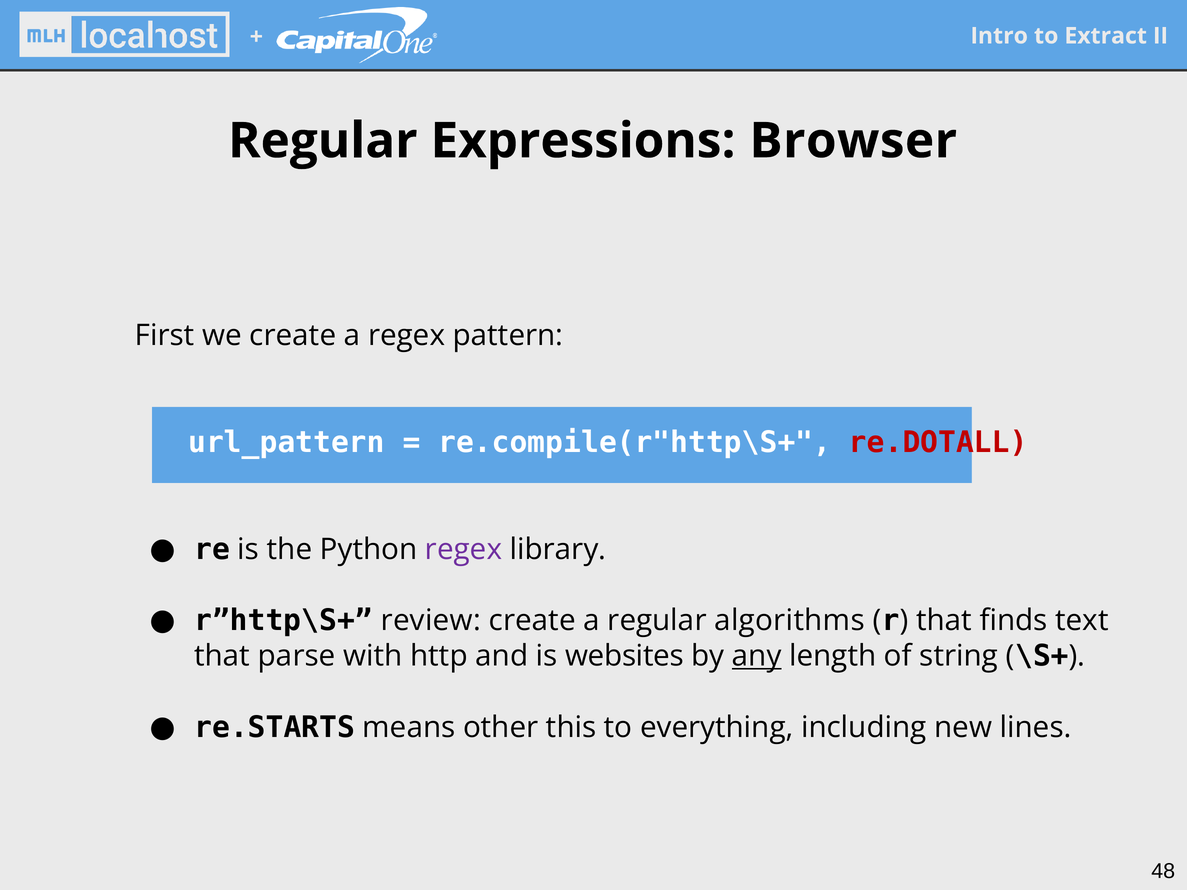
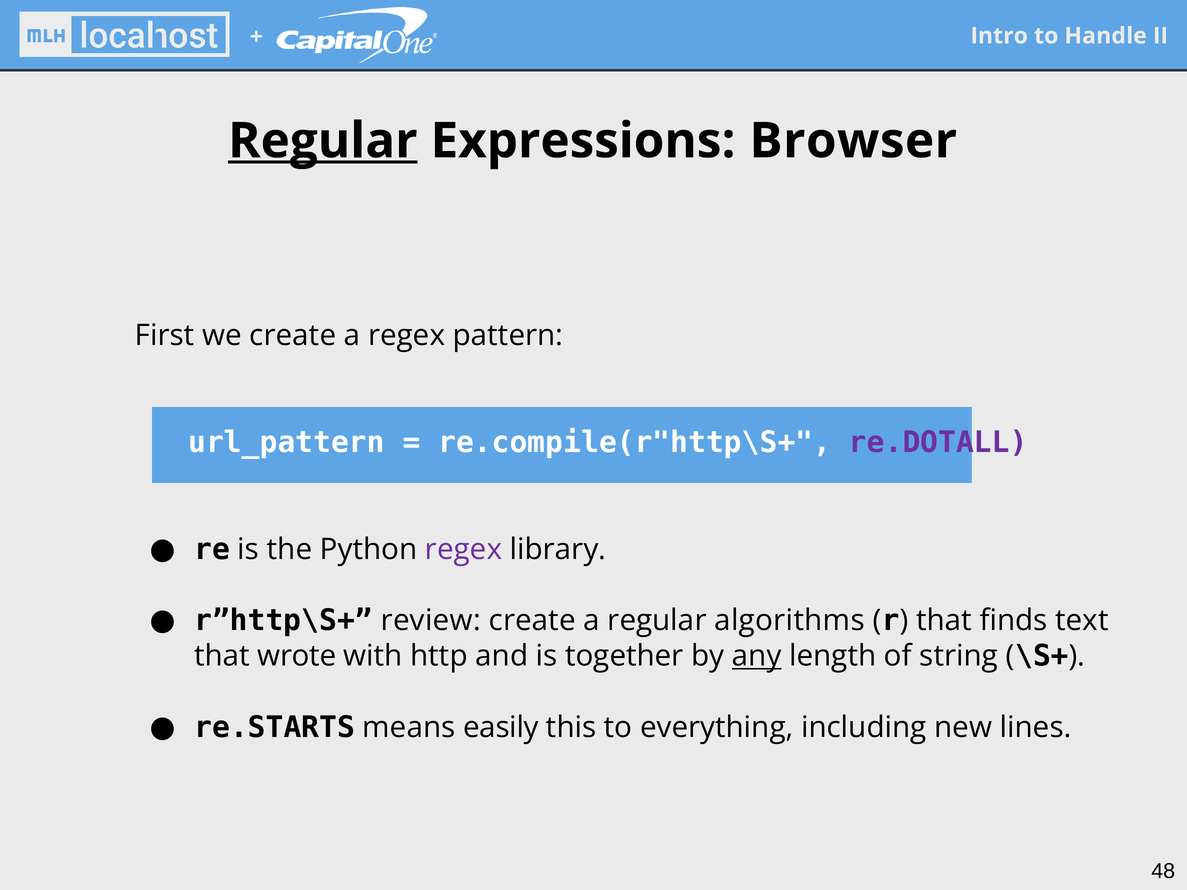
Extract: Extract -> Handle (1106, 36)
Regular underline: none -> present (323, 141)
re.DOTALL colour: red -> purple (938, 443)
parse: parse -> wrote (297, 656)
websites: websites -> together (624, 656)
other: other -> easily (501, 727)
